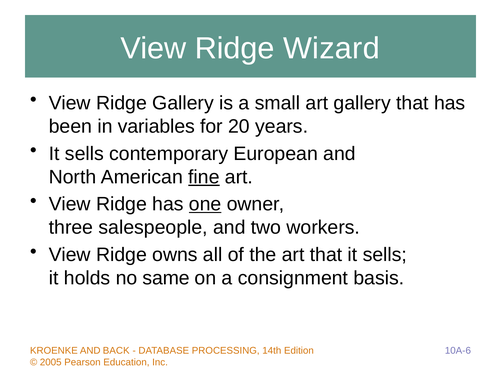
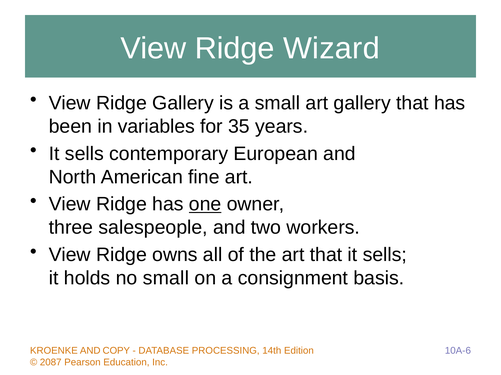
20: 20 -> 35 (239, 127)
fine underline: present -> none (204, 177)
no same: same -> small (166, 279)
BACK: BACK -> COPY (116, 351)
2005: 2005 -> 2087 (51, 363)
